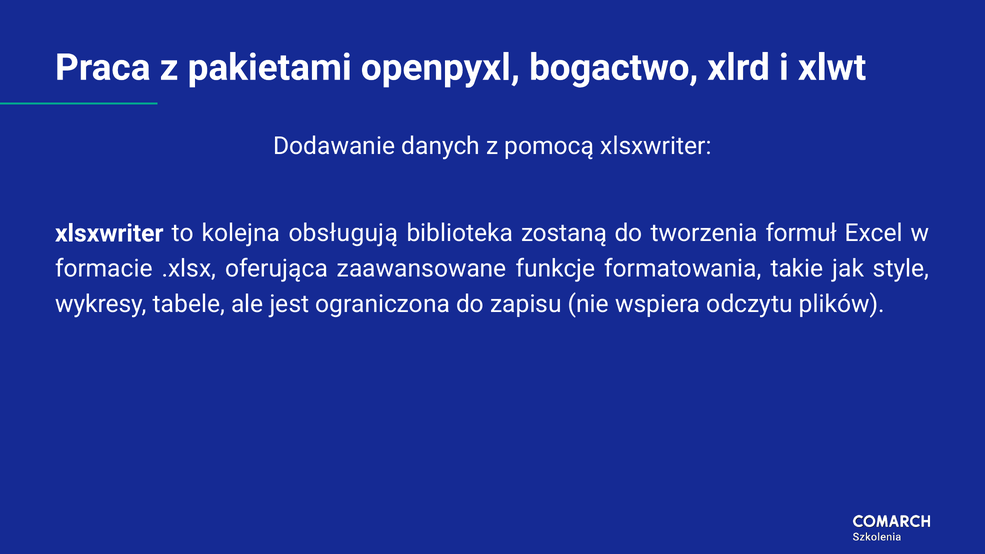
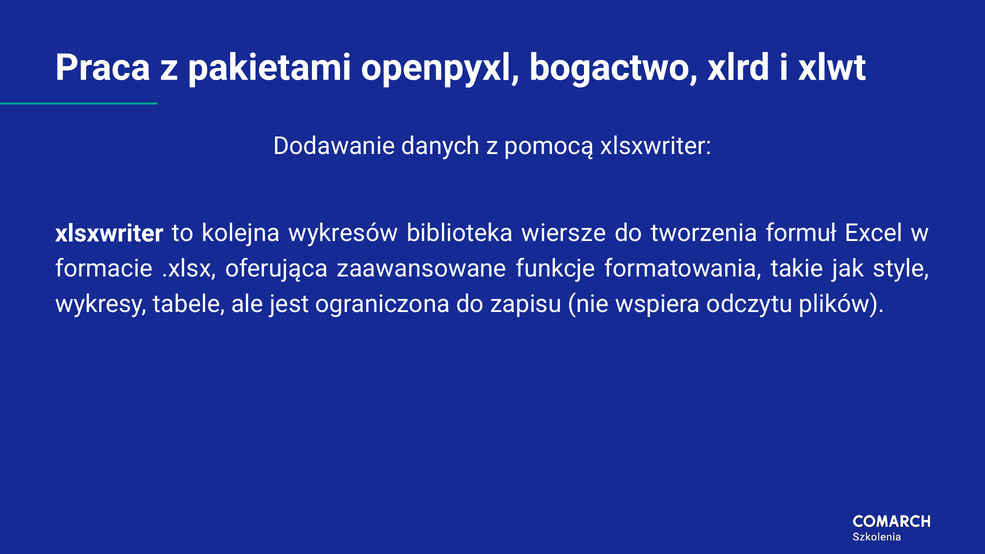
obsługują: obsługują -> wykresów (343, 233)
zostaną: zostaną -> wiersze (564, 233)
